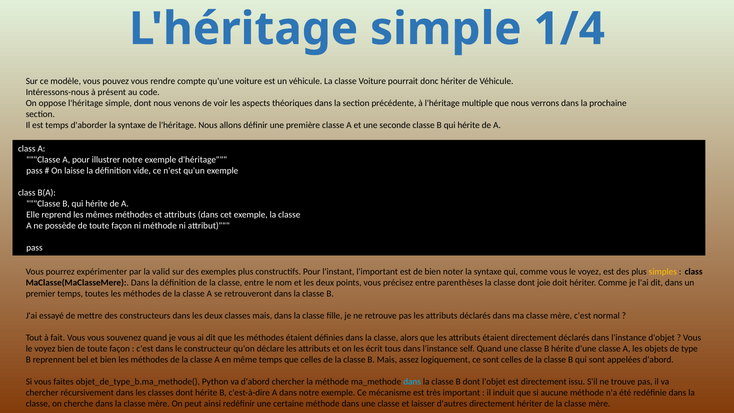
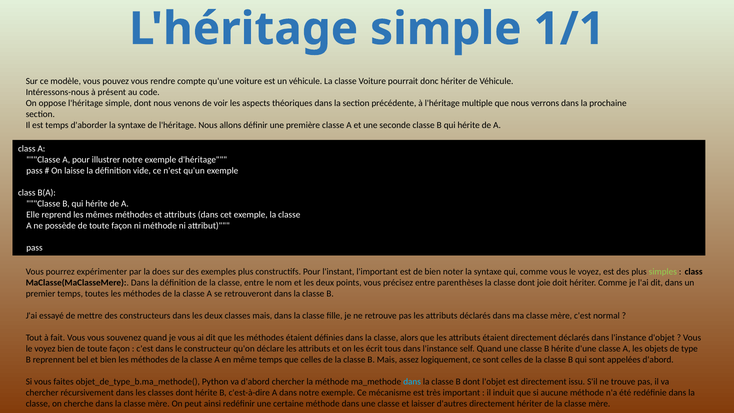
1/4: 1/4 -> 1/1 (569, 29)
valid: valid -> does (161, 272)
simples colour: yellow -> light green (663, 272)
